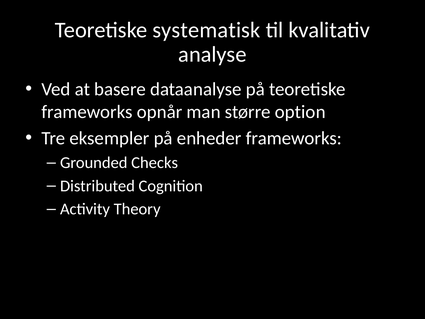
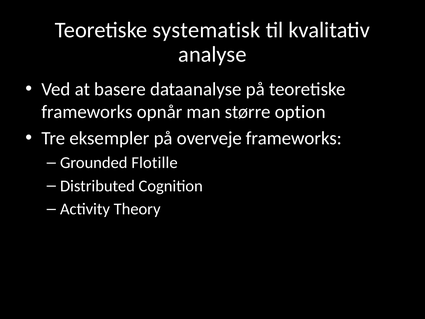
enheder: enheder -> overveje (209, 138)
Checks: Checks -> Flotille (155, 163)
